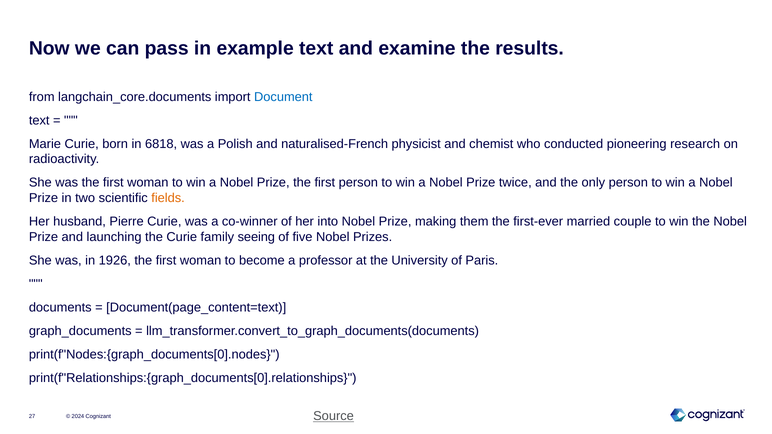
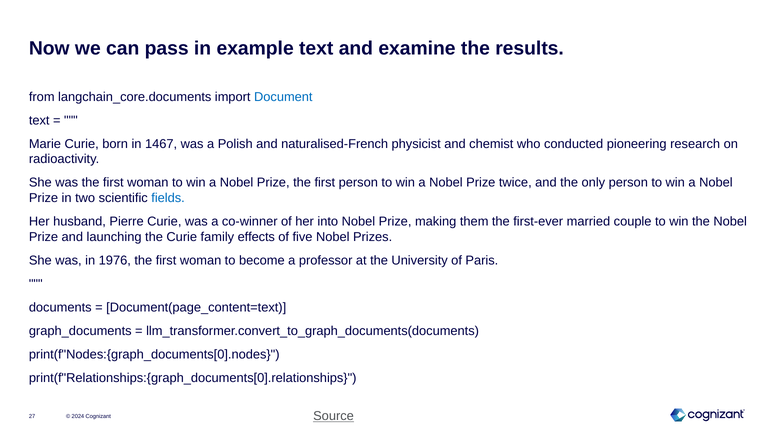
6818: 6818 -> 1467 (161, 144)
fields colour: orange -> blue (168, 198)
seeing: seeing -> effects (256, 237)
1926: 1926 -> 1976 (115, 261)
